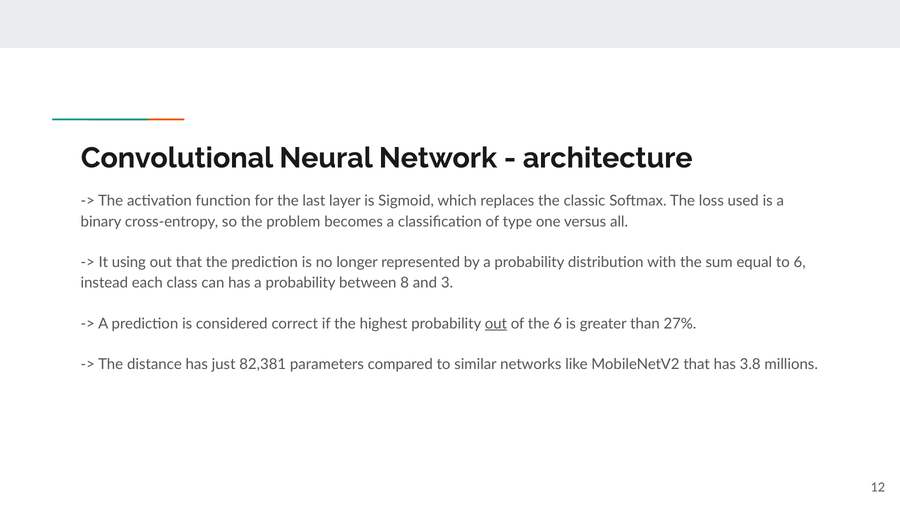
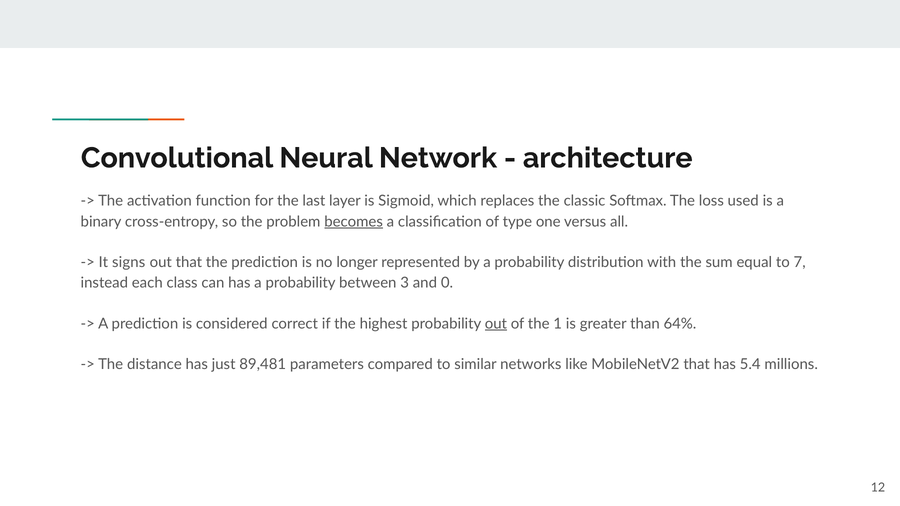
becomes underline: none -> present (354, 222)
using: using -> signs (129, 263)
to 6: 6 -> 7 (800, 263)
8: 8 -> 3 (405, 283)
3: 3 -> 0 (447, 283)
the 6: 6 -> 1 (558, 324)
27%: 27% -> 64% (680, 324)
82,381: 82,381 -> 89,481 (263, 365)
3.8: 3.8 -> 5.4 (750, 365)
